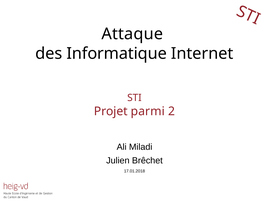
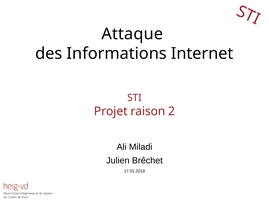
Informatique: Informatique -> Informations (117, 53)
parmi: parmi -> raison (148, 111)
